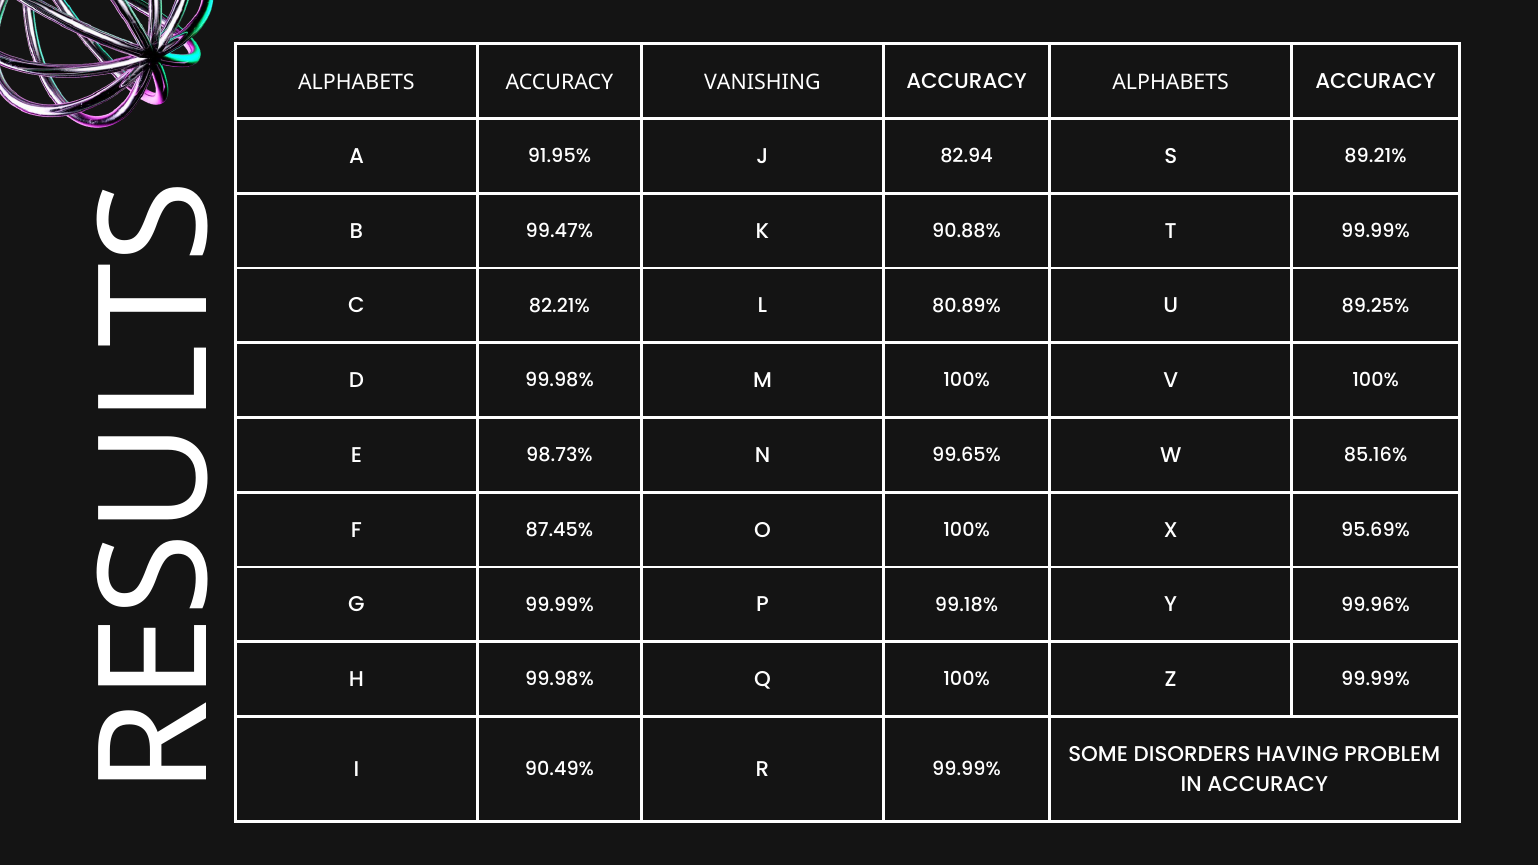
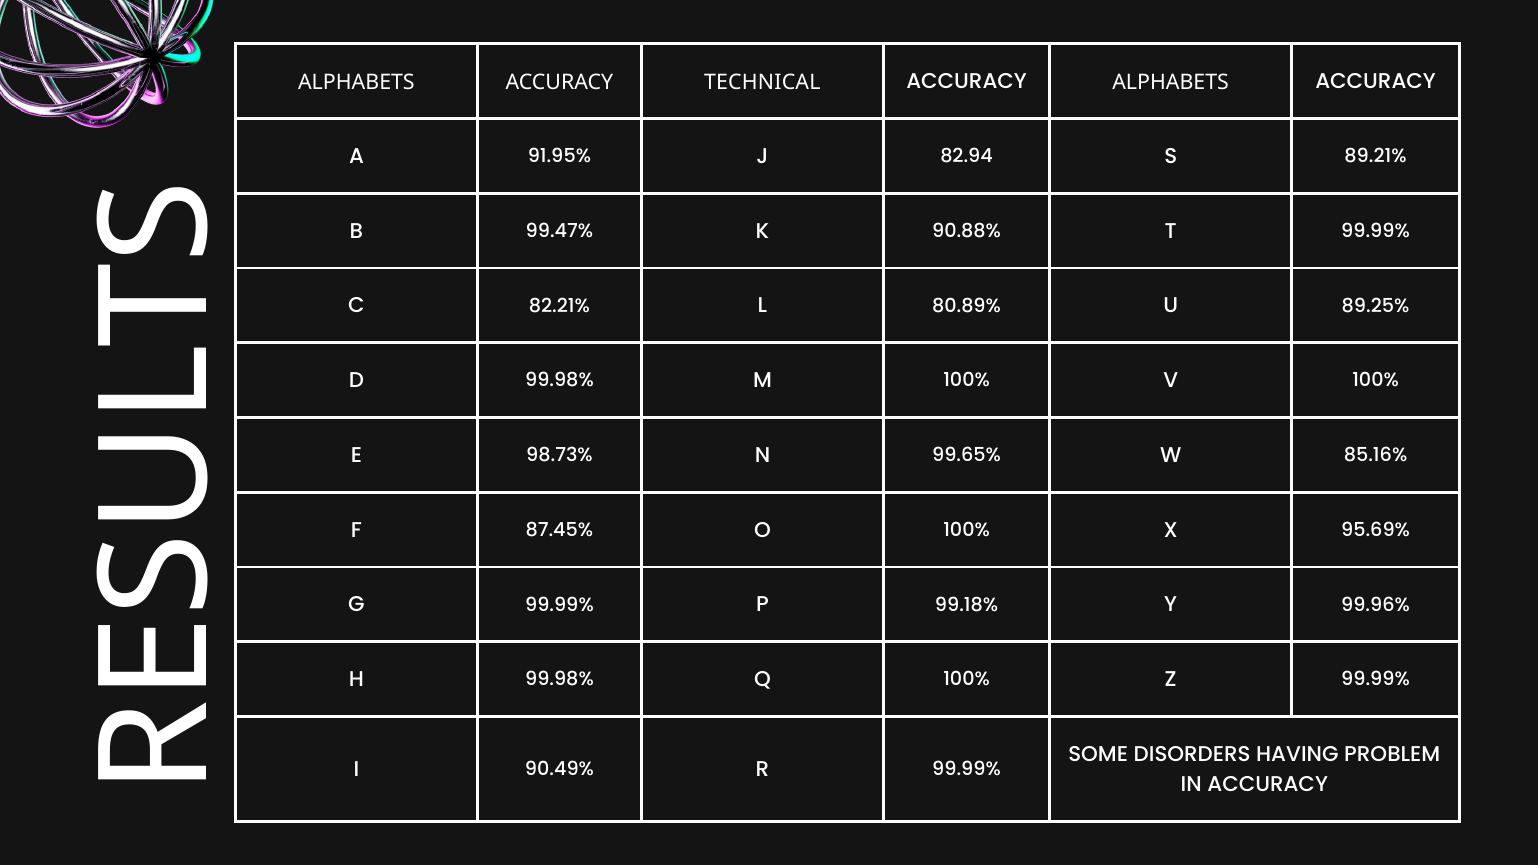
VANISHING: VANISHING -> TECHNICAL (762, 83)
